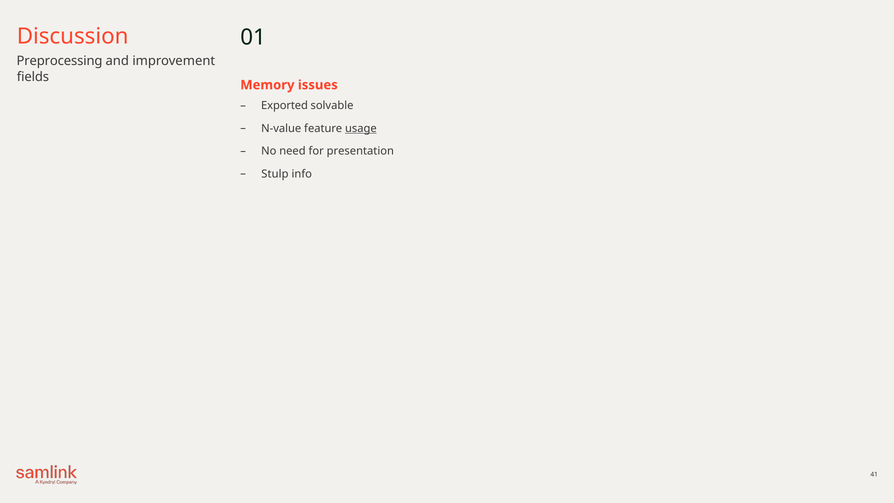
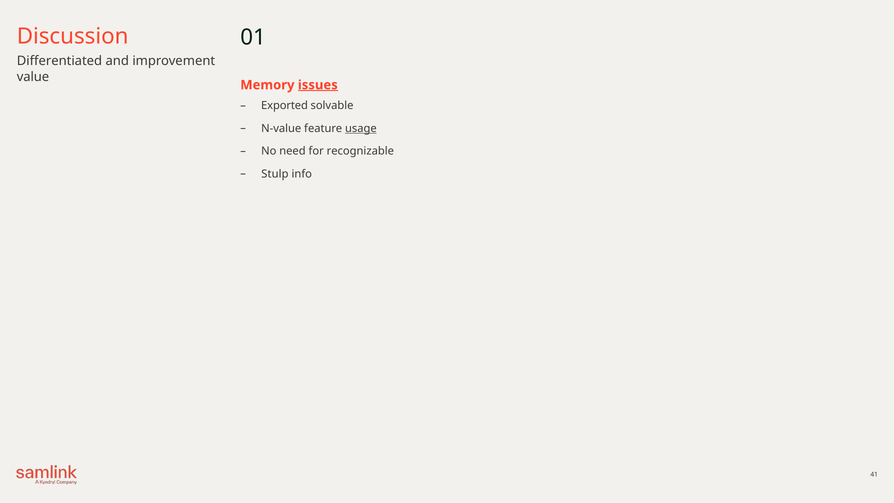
Preprocessing: Preprocessing -> Differentiated (59, 61)
fields: fields -> value (33, 77)
issues underline: none -> present (318, 85)
presentation: presentation -> recognizable (360, 151)
